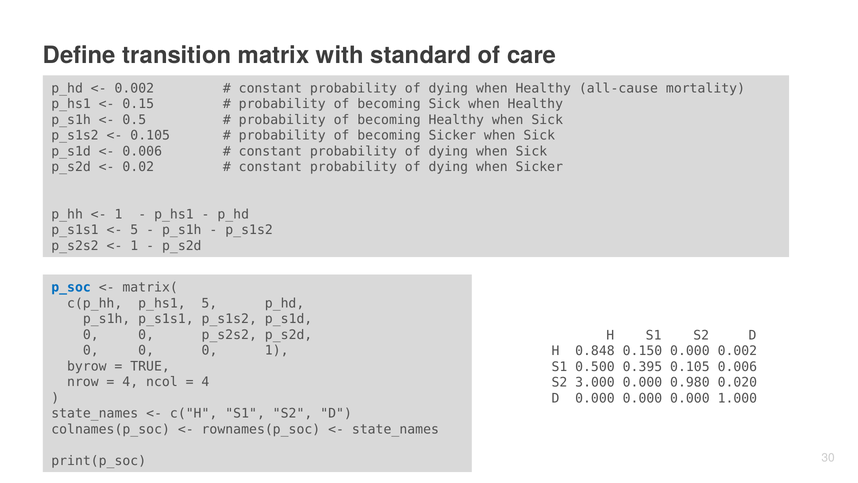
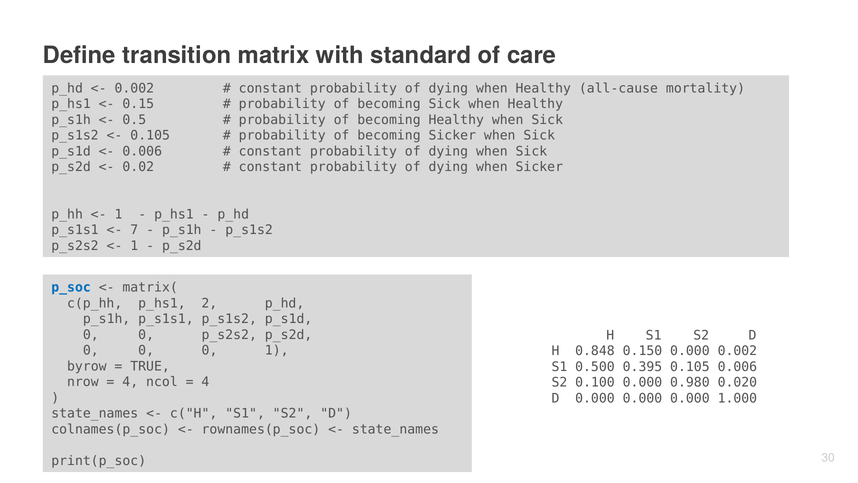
5: 5 -> 7 (134, 230)
p_hs1 5: 5 -> 2 (209, 303)
3.000: 3.000 -> 0.100 (595, 382)
